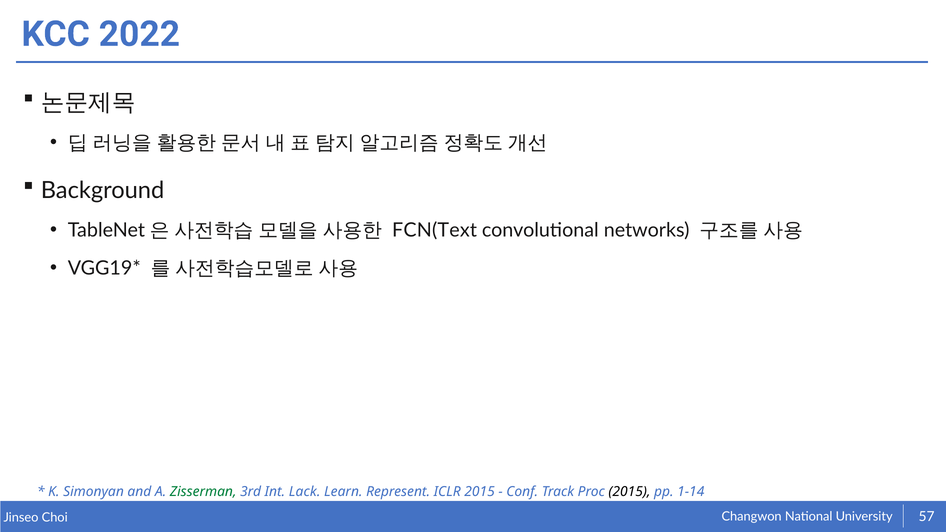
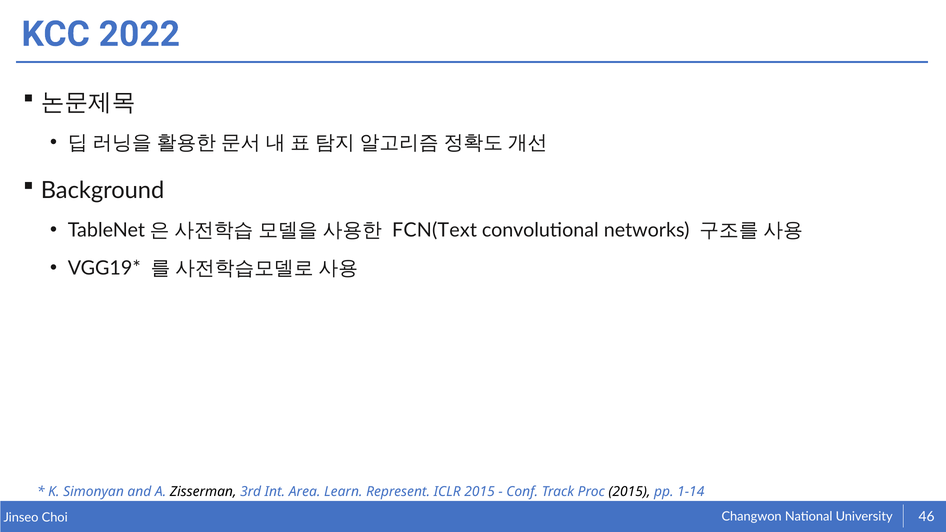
Zisserman colour: green -> black (203, 492)
Lack: Lack -> Area (305, 492)
57: 57 -> 46 (927, 517)
